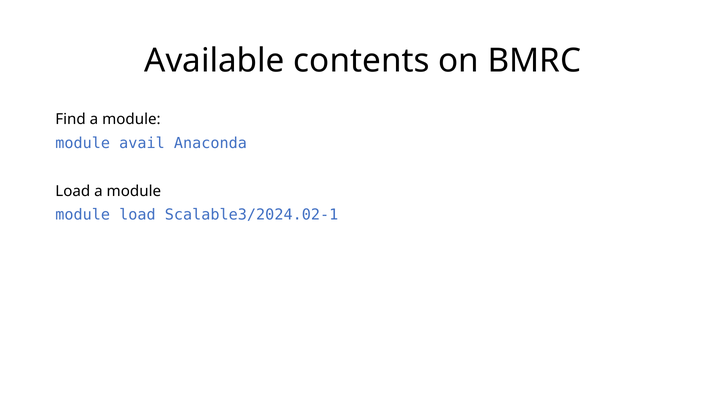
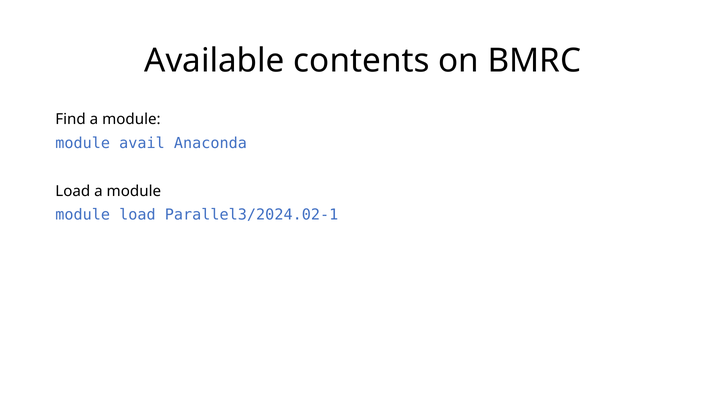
Scalable3/2024.02-1: Scalable3/2024.02-1 -> Parallel3/2024.02-1 (252, 215)
